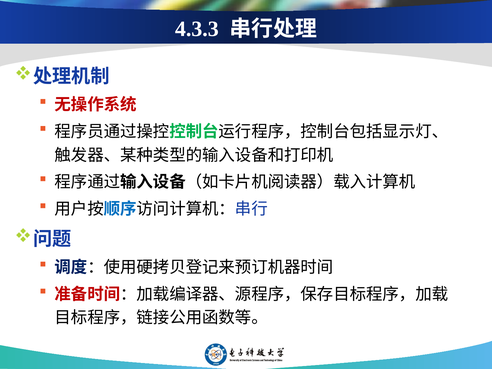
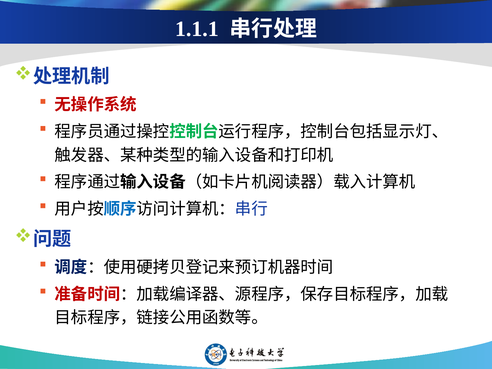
4.3.3: 4.3.3 -> 1.1.1 (197, 29)
